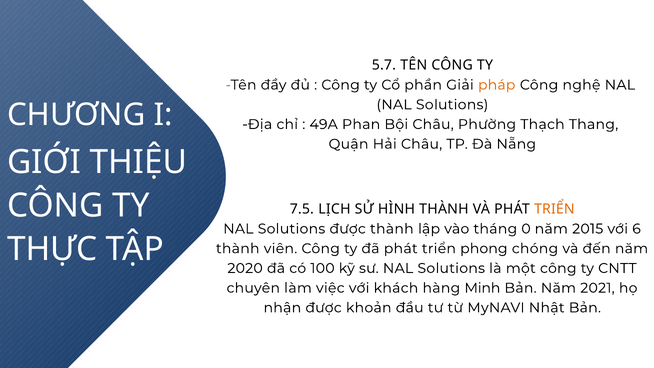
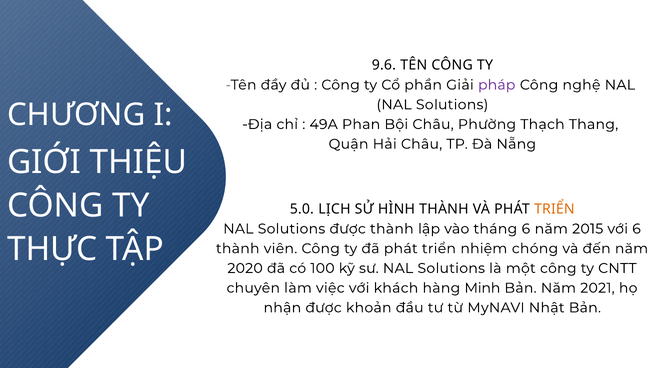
5.7: 5.7 -> 9.6 (384, 65)
pháp colour: orange -> purple (497, 85)
7.5: 7.5 -> 5.0 (302, 209)
tháng 0: 0 -> 6 (526, 229)
phong: phong -> nhiệm (484, 248)
